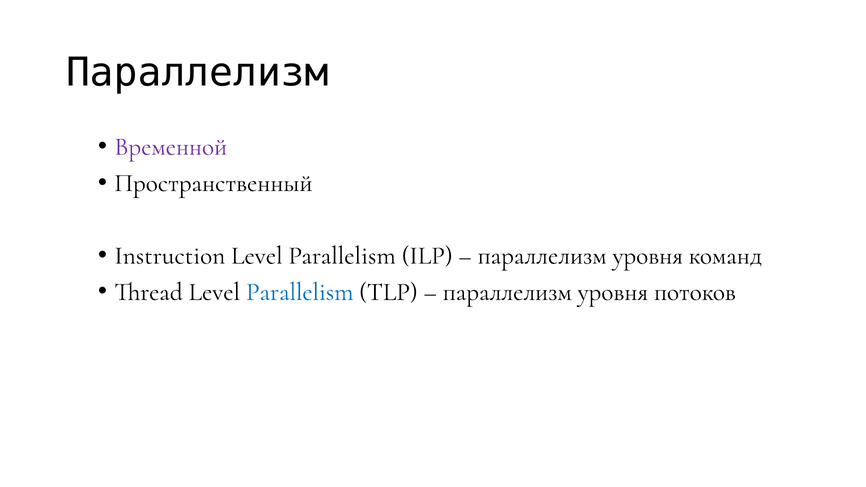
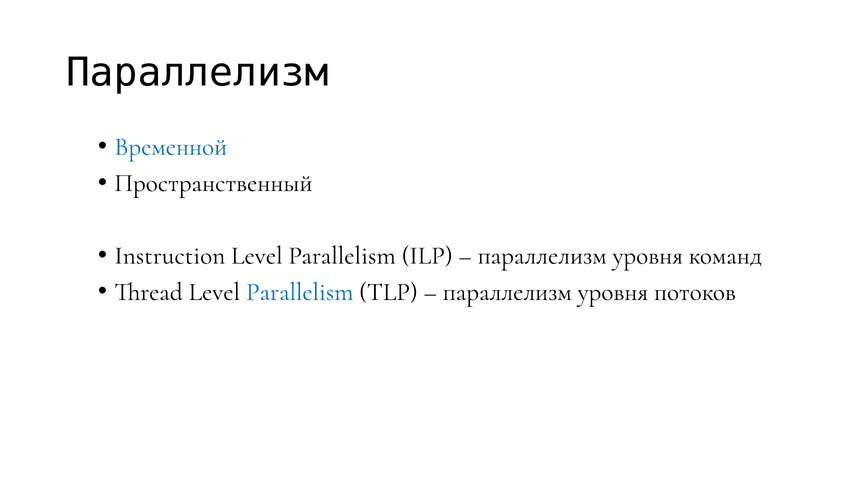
Временной colour: purple -> blue (171, 146)
